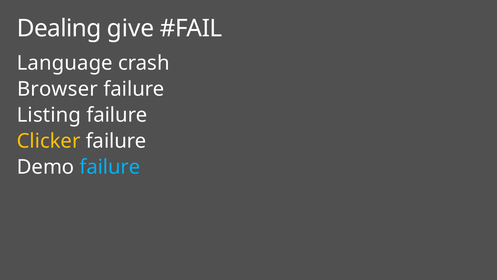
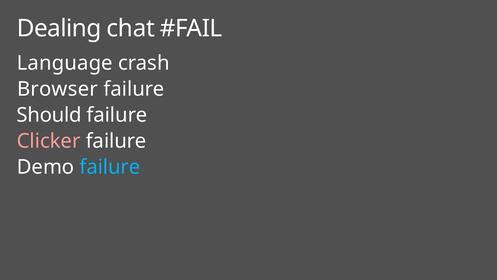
give: give -> chat (131, 28)
Listing: Listing -> Should (49, 115)
Clicker colour: yellow -> pink (49, 141)
